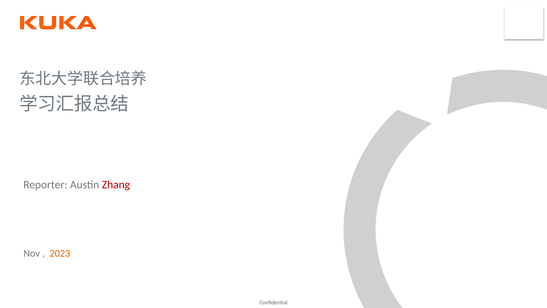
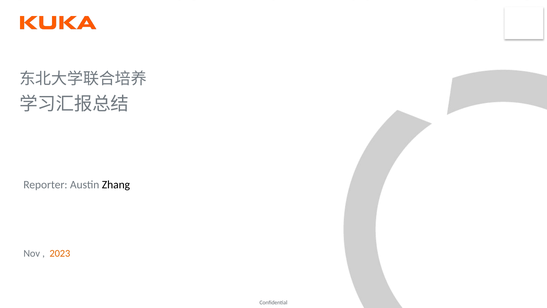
Zhang colour: red -> black (116, 184)
